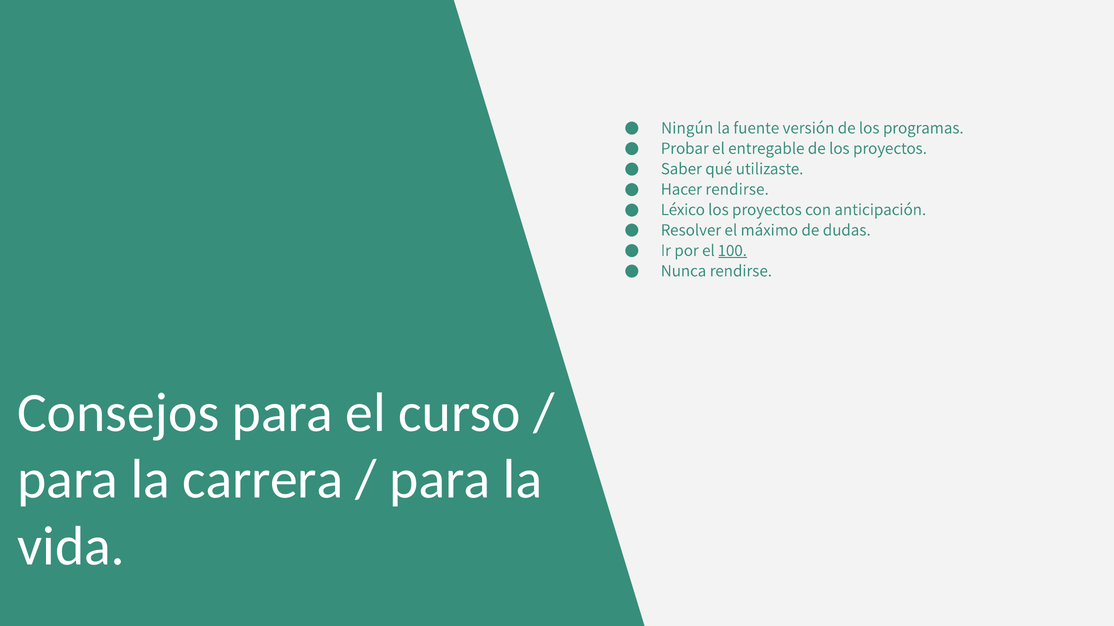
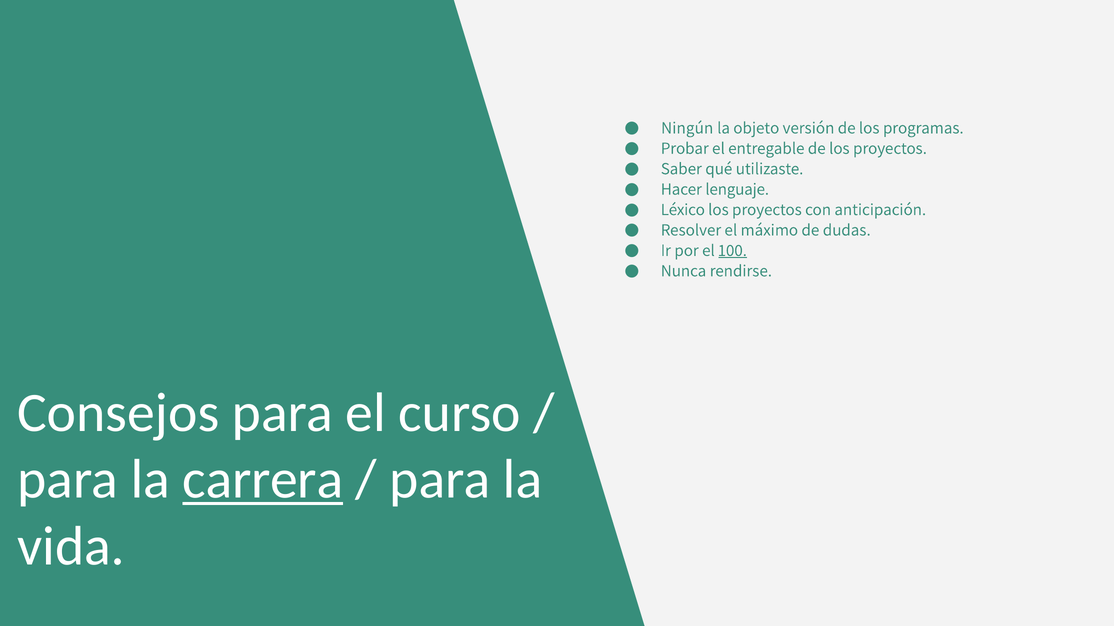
fuente: fuente -> objeto (756, 128)
Hacer rendirse: rendirse -> lenguaje (737, 189)
carrera underline: none -> present (263, 480)
